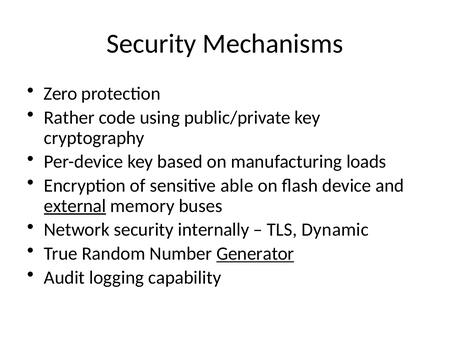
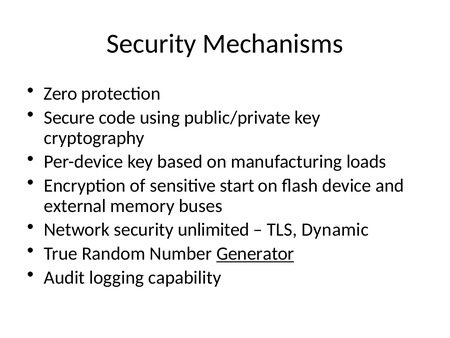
Rather: Rather -> Secure (69, 117)
able: able -> start (237, 185)
external underline: present -> none (75, 206)
internally: internally -> unlimited (214, 229)
